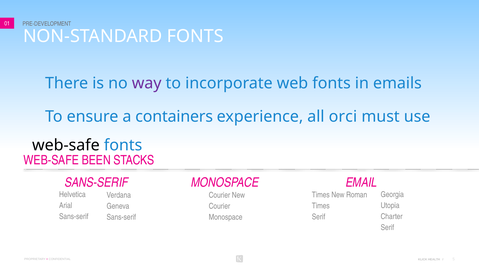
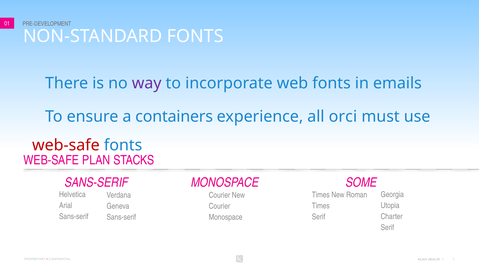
web-safe colour: black -> red (66, 145)
BEEN: BEEN -> PLAN (96, 160)
EMAIL: EMAIL -> SOME (361, 183)
